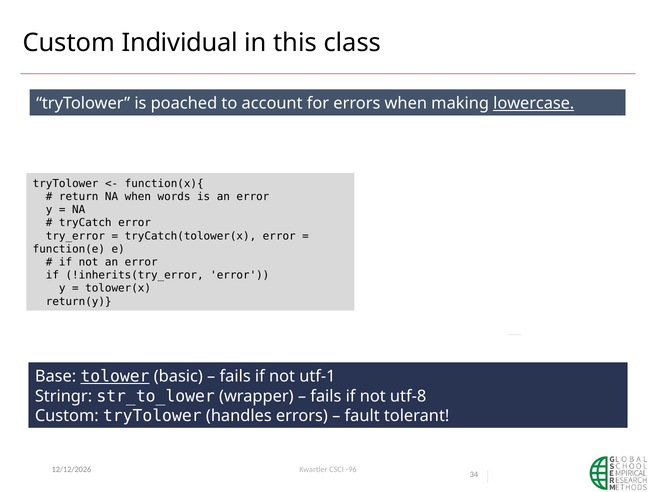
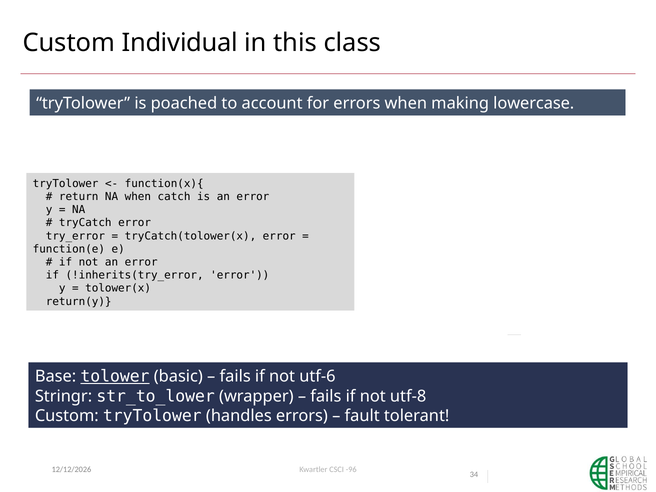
lowercase underline: present -> none (534, 103)
words: words -> catch (174, 197)
utf-1: utf-1 -> utf-6 (317, 377)
